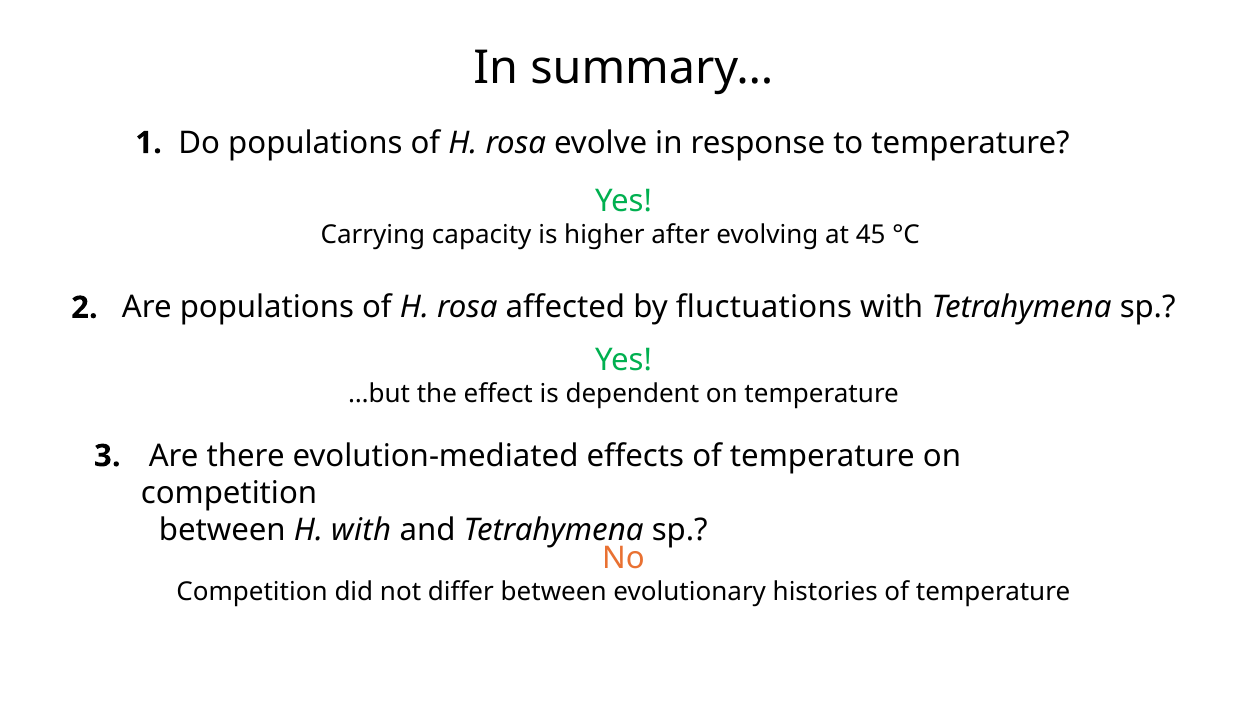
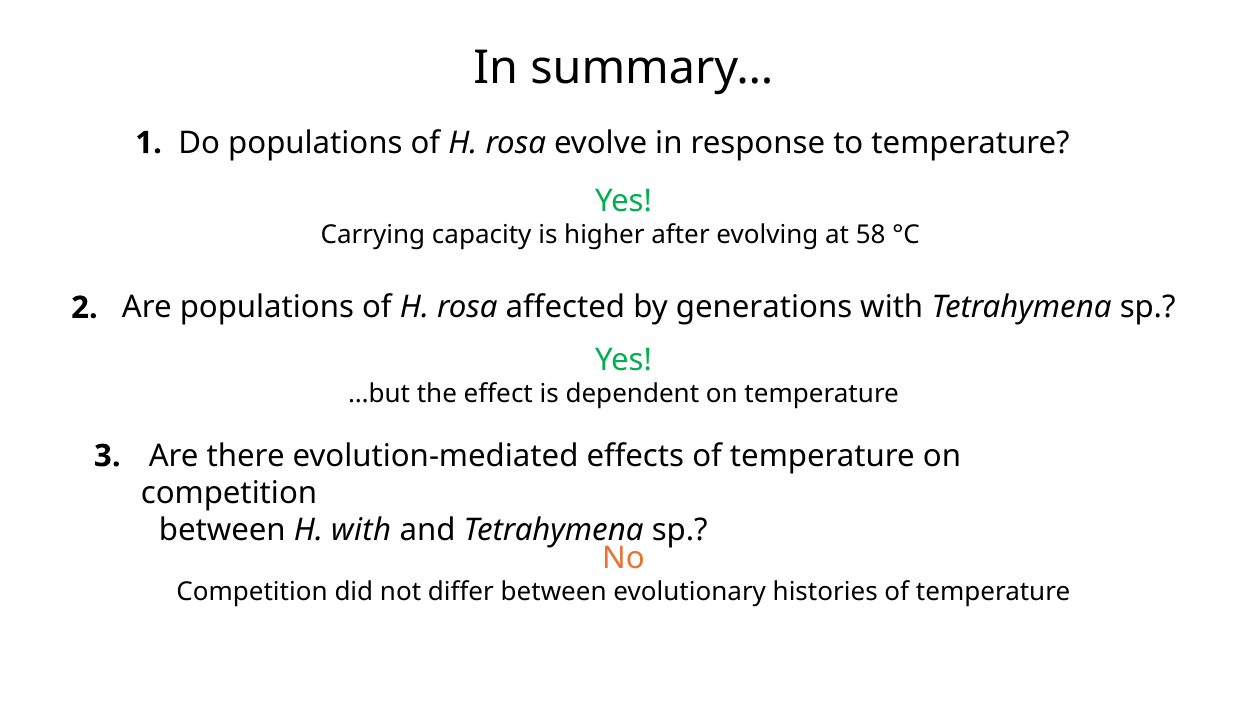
45: 45 -> 58 (871, 235)
fluctuations: fluctuations -> generations (764, 308)
